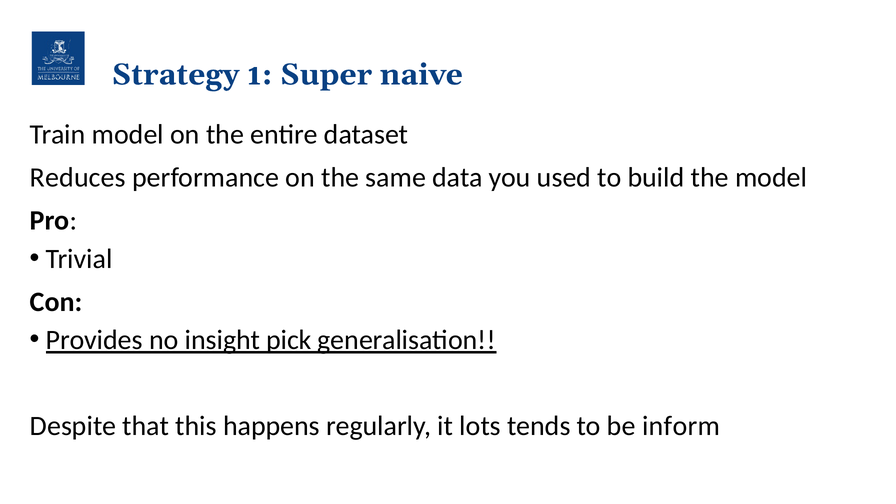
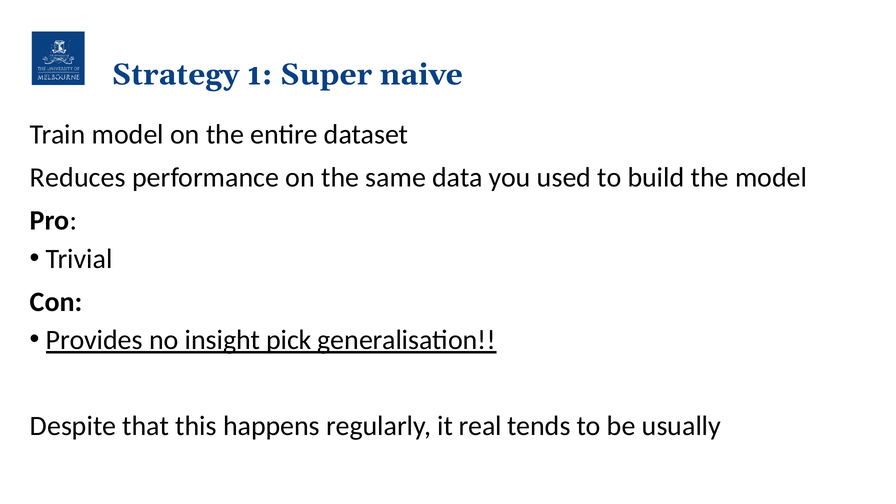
lots: lots -> real (480, 426)
inform: inform -> usually (681, 426)
